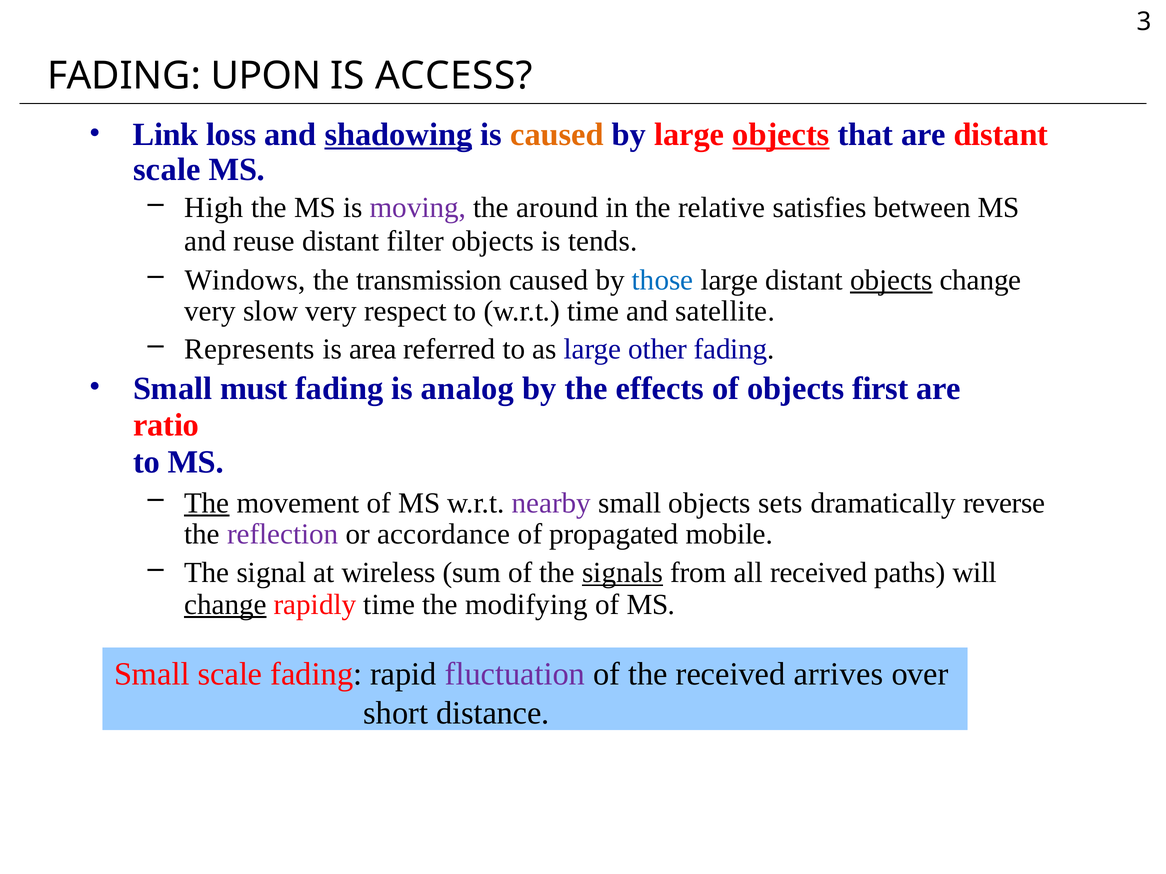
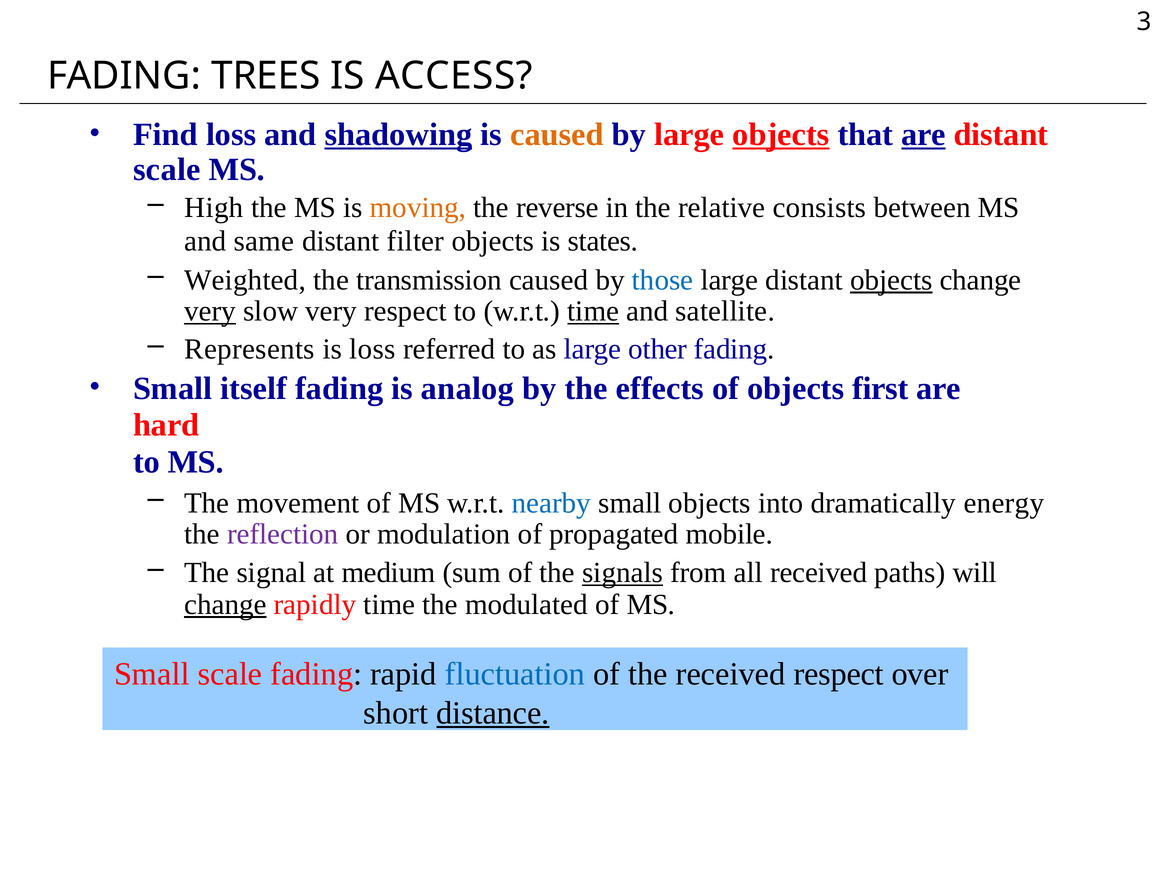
UPON: UPON -> TREES (266, 76)
Link: Link -> Find (166, 135)
are underline: none -> present (924, 135)
moving colour: purple -> orange (418, 208)
around: around -> reverse (557, 208)
satisfies: satisfies -> consists (819, 208)
reuse: reuse -> same (264, 241)
tends: tends -> states (603, 241)
Windows: Windows -> Weighted (245, 280)
very underline: none -> present (210, 311)
time underline: none -> present (593, 311)
is area: area -> loss (372, 350)
must: must -> itself (254, 389)
ratio: ratio -> hard (166, 425)
The underline: present -> none (207, 503)
nearby colour: purple -> blue (551, 503)
sets: sets -> into (781, 503)
reverse: reverse -> energy (1004, 503)
accordance: accordance -> modulation (444, 535)
wireless: wireless -> medium (389, 573)
modifying: modifying -> modulated (527, 605)
fluctuation colour: purple -> blue (515, 675)
received arrives: arrives -> respect (839, 675)
distance underline: none -> present (493, 713)
